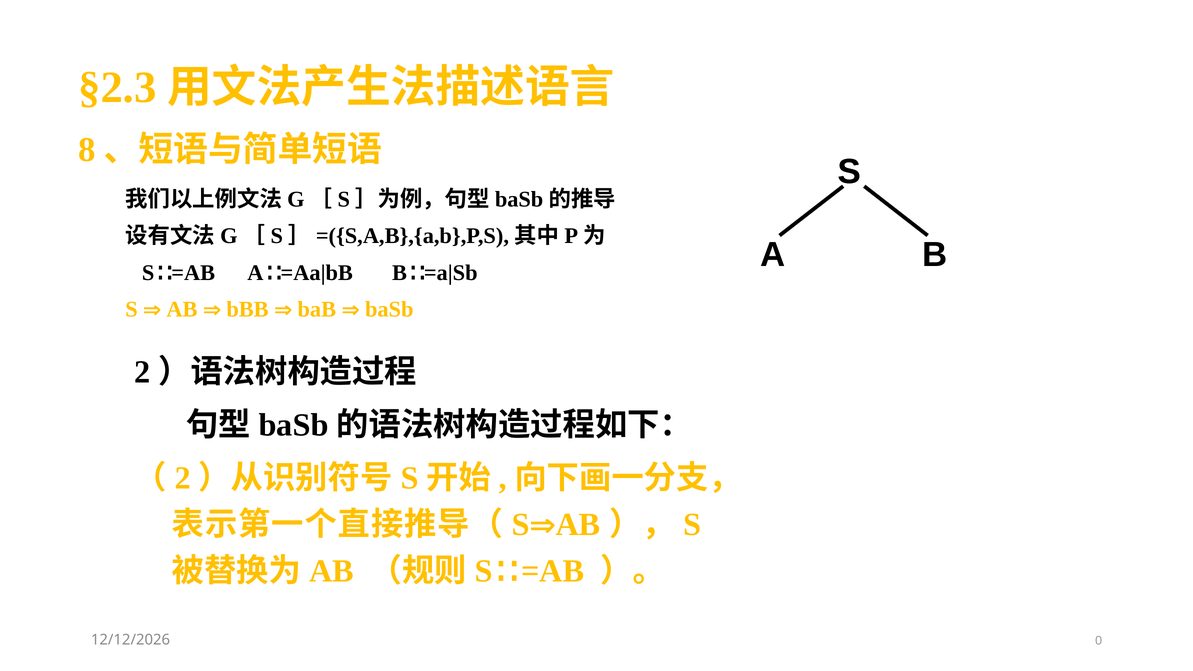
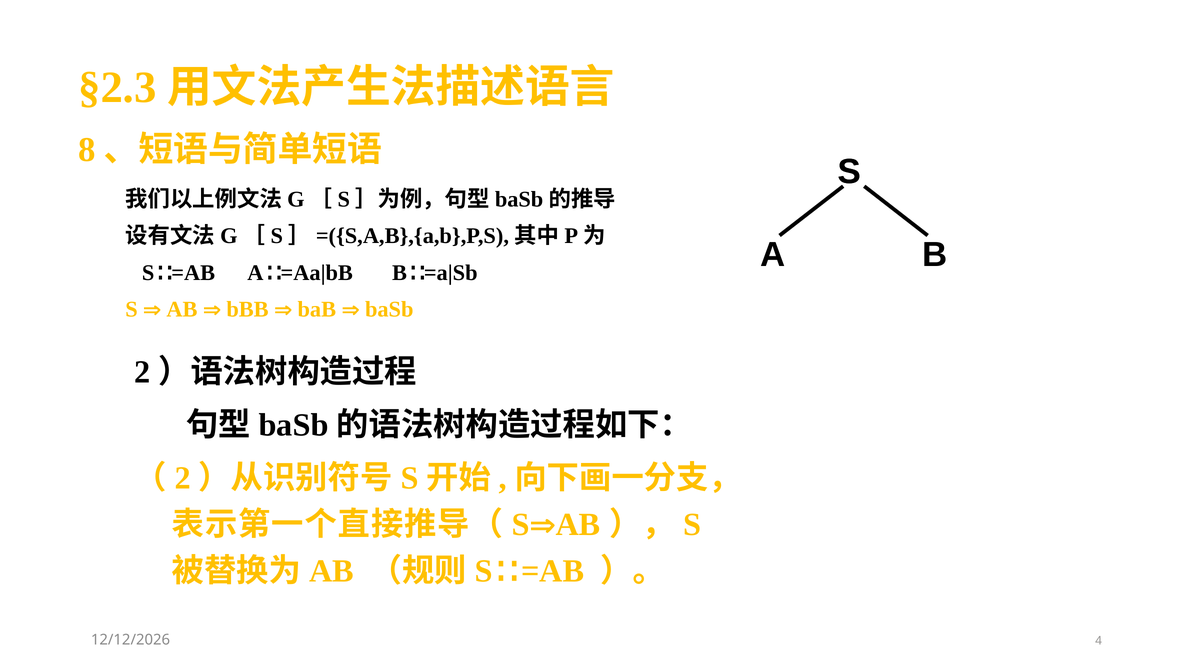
0: 0 -> 4 (1099, 641)
